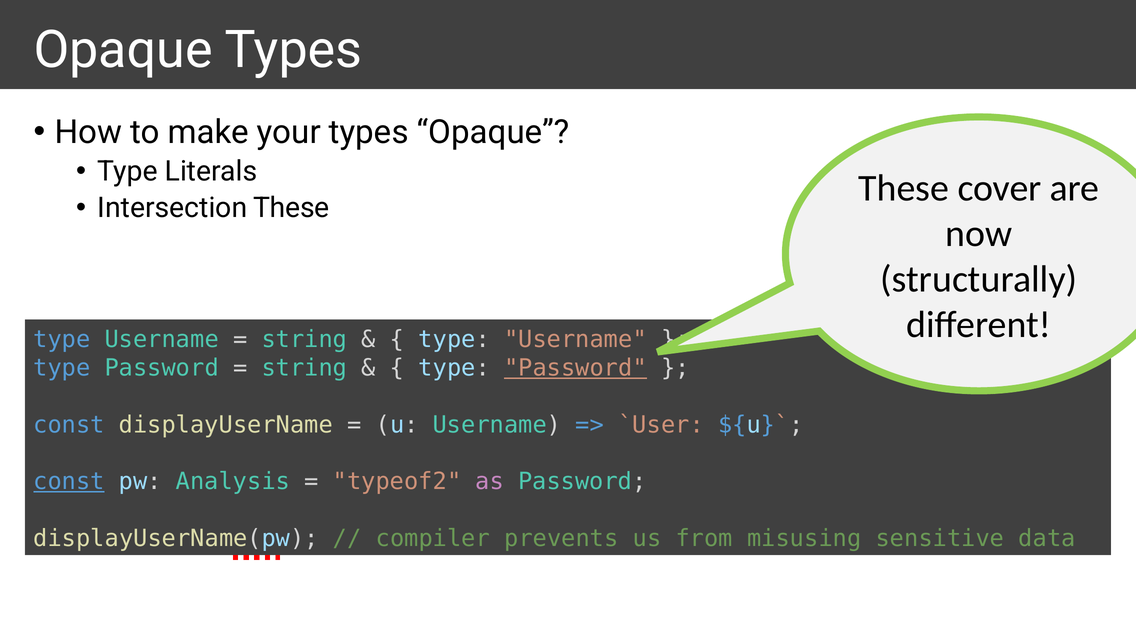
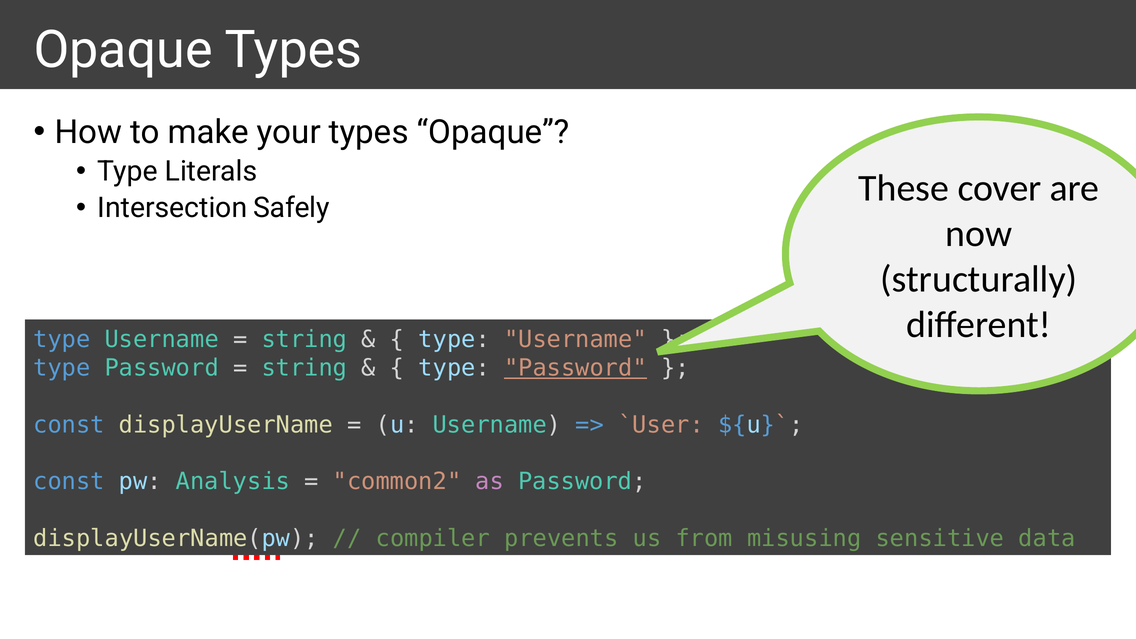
Intersection These: These -> Safely (291, 208)
const underline: present -> none (69, 482)
typeof2: typeof2 -> common2 (397, 482)
